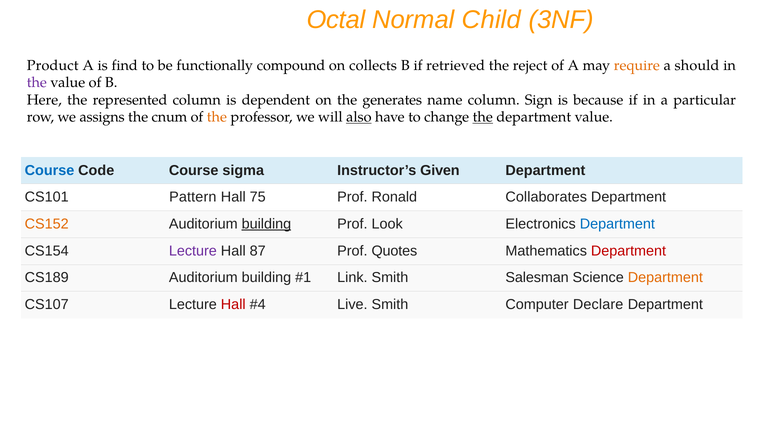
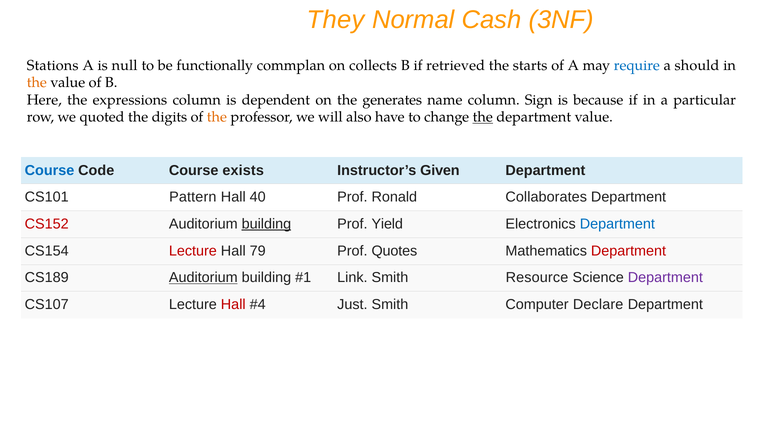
Octal: Octal -> They (336, 20)
Child: Child -> Cash (492, 20)
Product: Product -> Stations (53, 65)
find: find -> null (125, 65)
compound: compound -> commplan (291, 65)
reject: reject -> starts (530, 65)
require colour: orange -> blue (637, 65)
the colour: purple -> orange (37, 83)
represented: represented -> expressions (130, 100)
assigns: assigns -> quoted (102, 117)
cnum: cnum -> digits (169, 117)
also underline: present -> none (359, 117)
sigma: sigma -> exists (243, 171)
75: 75 -> 40 (258, 197)
CS152 colour: orange -> red (47, 224)
Look: Look -> Yield (387, 224)
Lecture colour: purple -> red (193, 251)
87: 87 -> 79 (258, 251)
Auditorium underline: none -> present (203, 278)
Salesman: Salesman -> Resource (537, 278)
Department colour: orange -> purple (665, 278)
Live: Live -> Just (352, 304)
